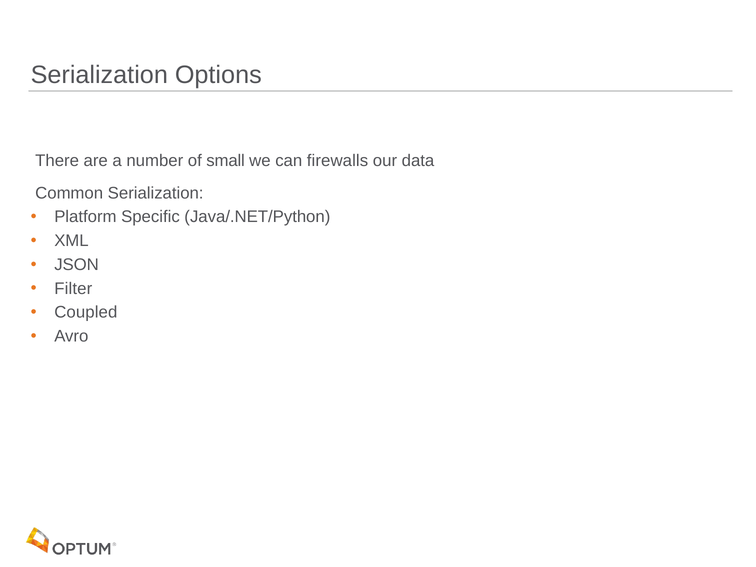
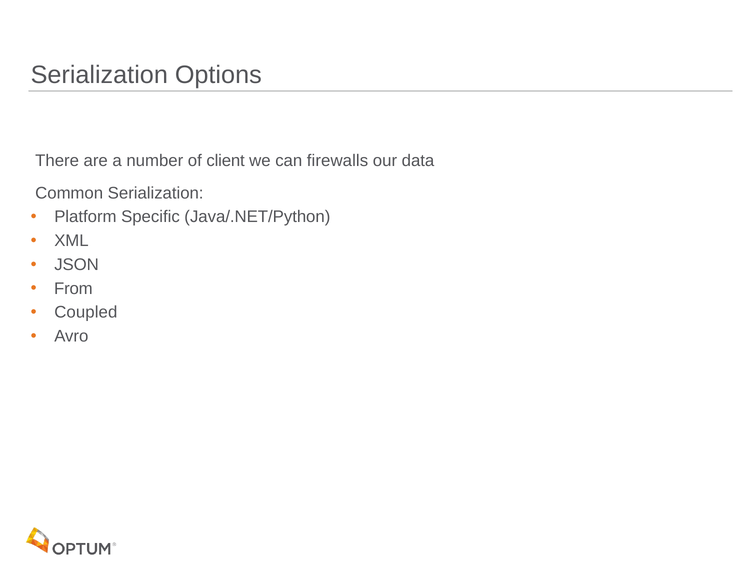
small: small -> client (226, 161)
Filter: Filter -> From (73, 288)
